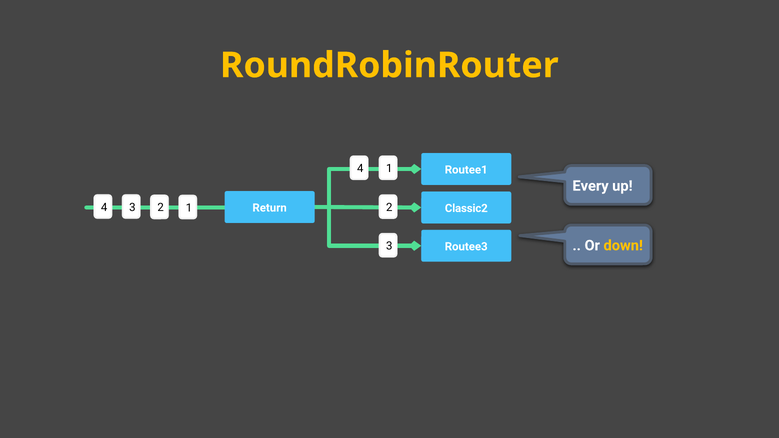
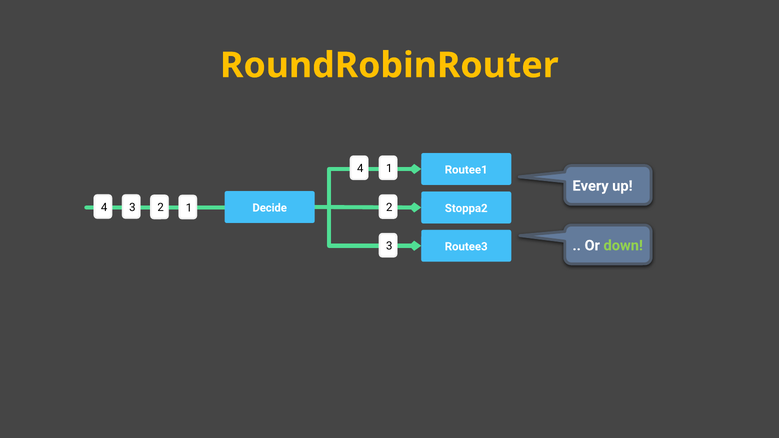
Return: Return -> Decide (270, 208)
Classic2: Classic2 -> Stoppa2 (466, 208)
down colour: yellow -> light green (623, 246)
